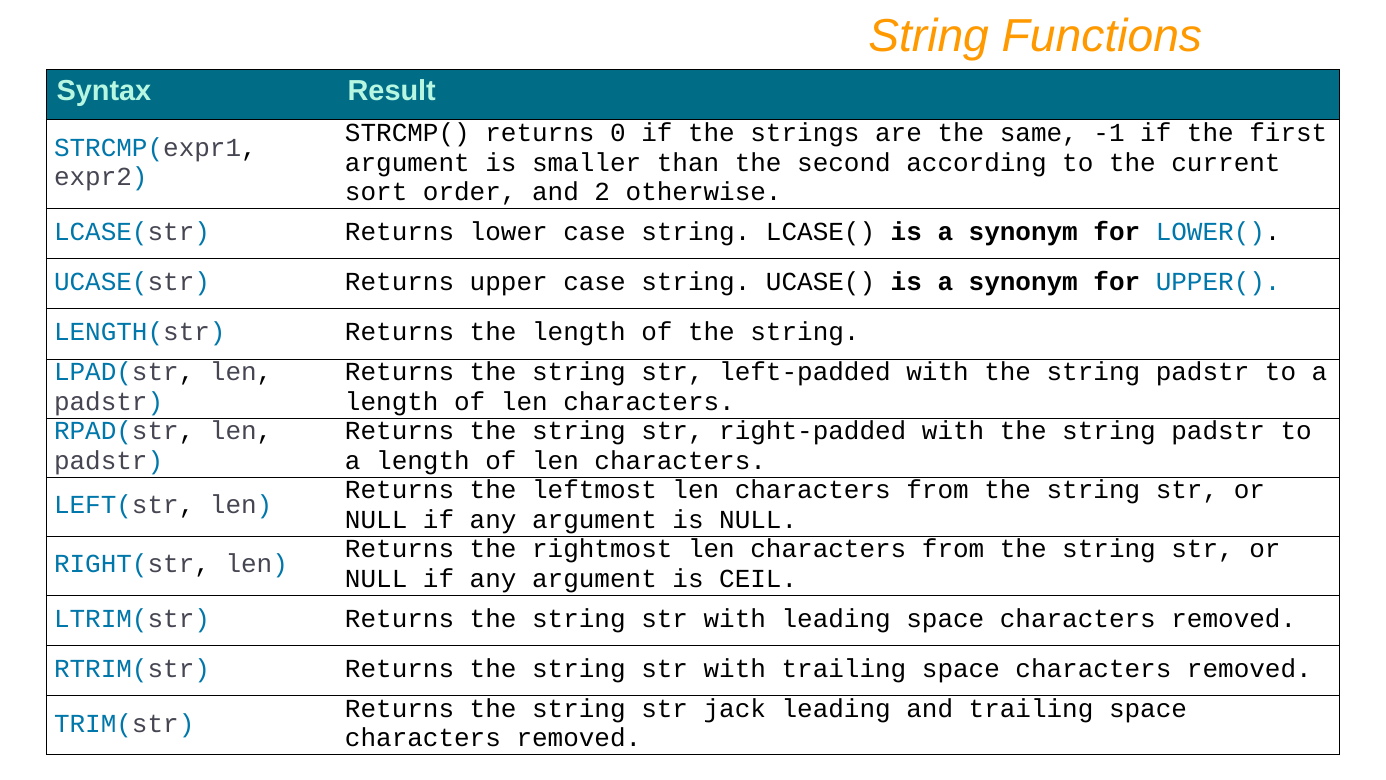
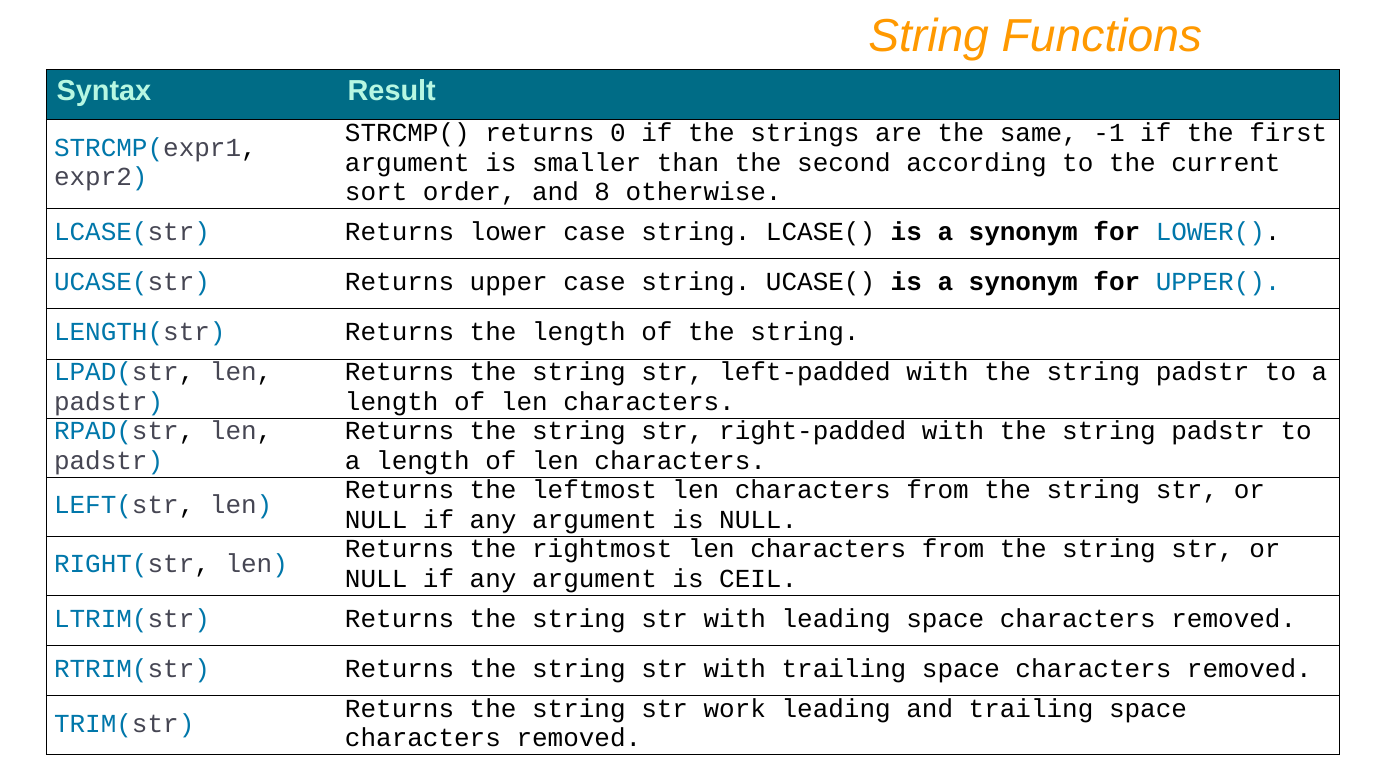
2: 2 -> 8 (602, 192)
jack: jack -> work (735, 709)
